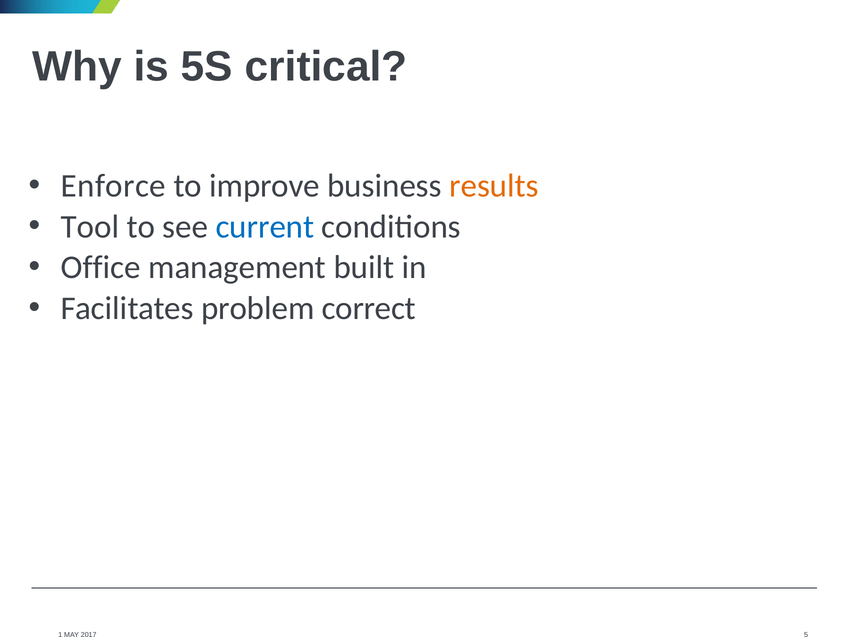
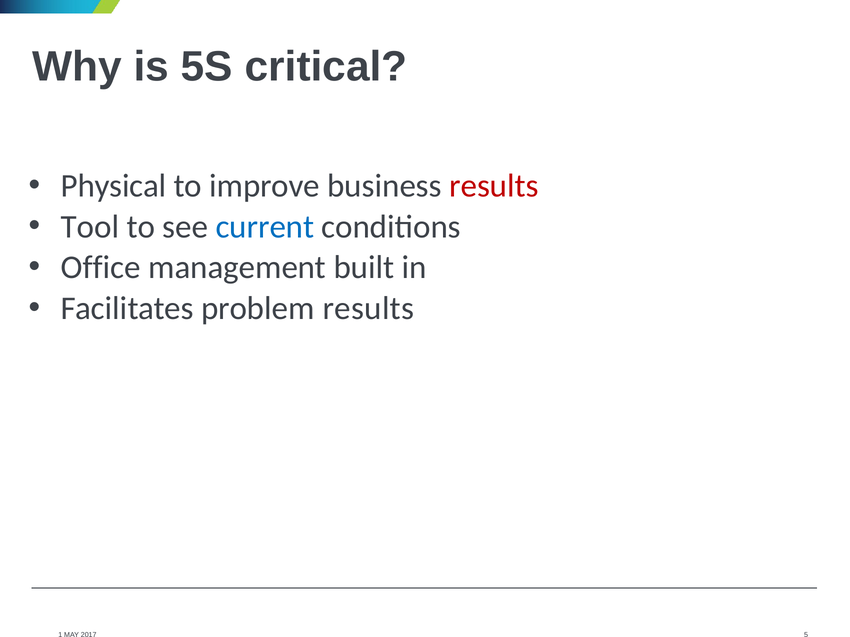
Enforce: Enforce -> Physical (114, 186)
results colour: orange -> red (494, 186)
problem correct: correct -> results (368, 309)
